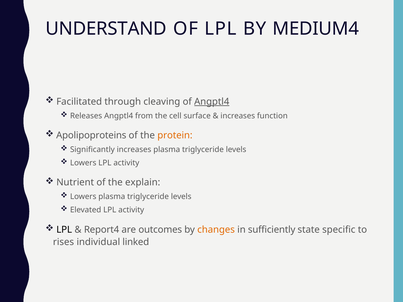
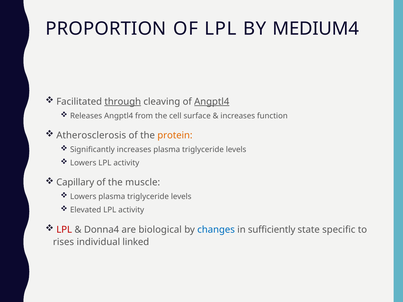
UNDERSTAND: UNDERSTAND -> PROPORTION (106, 29)
through underline: none -> present (123, 102)
Apolipoproteins: Apolipoproteins -> Atherosclerosis (91, 136)
Nutrient: Nutrient -> Capillary (75, 183)
explain: explain -> muscle (143, 183)
LPL colour: black -> red (64, 230)
Report4: Report4 -> Donna4 (102, 230)
outcomes: outcomes -> biological (160, 230)
changes colour: orange -> blue (216, 230)
